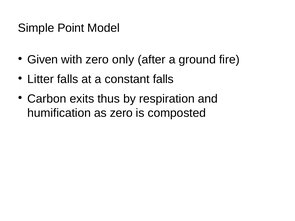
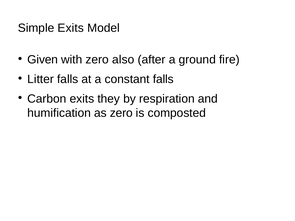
Simple Point: Point -> Exits (71, 28)
only: only -> also (123, 60)
thus: thus -> they (109, 99)
